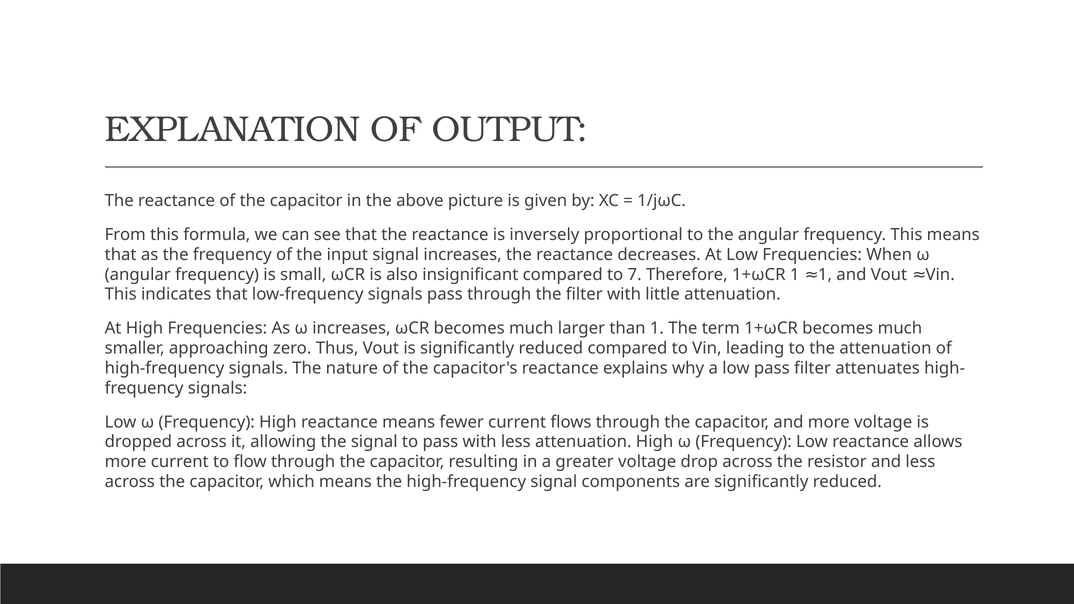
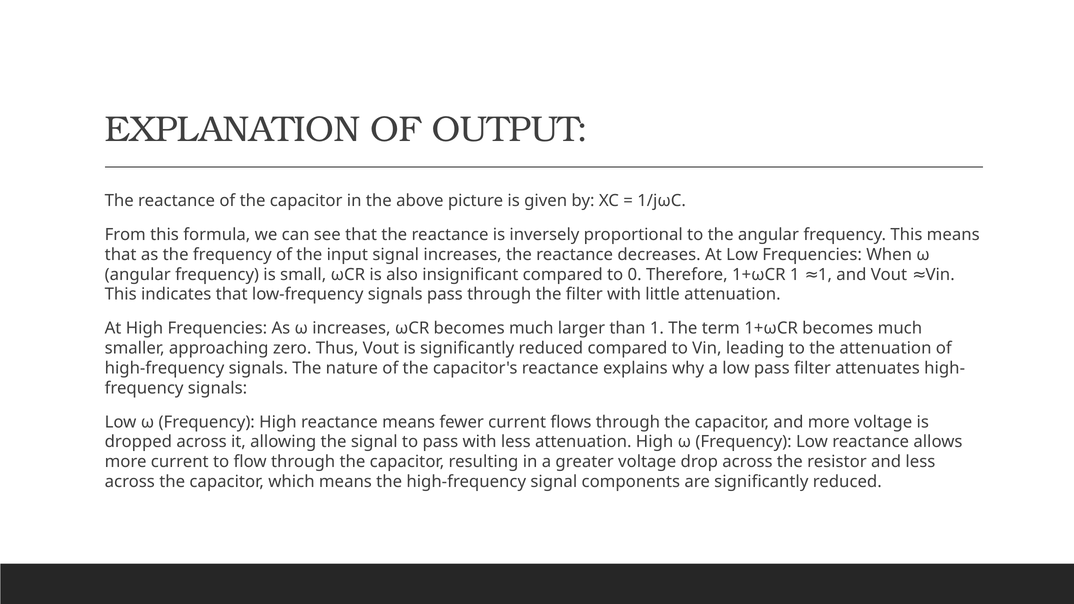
7: 7 -> 0 (635, 275)
